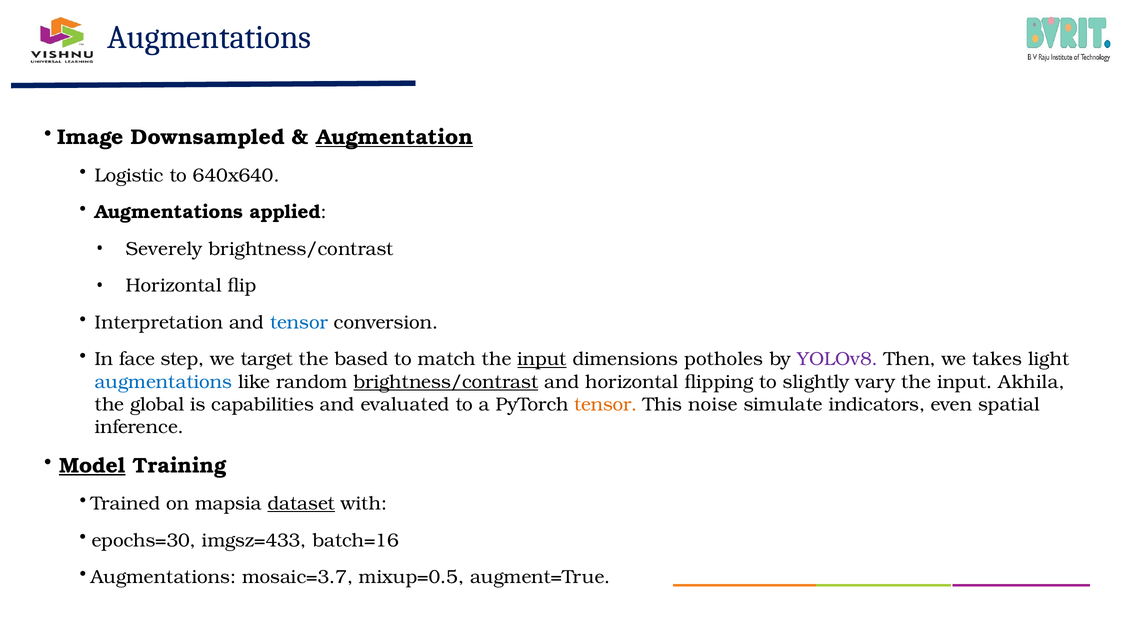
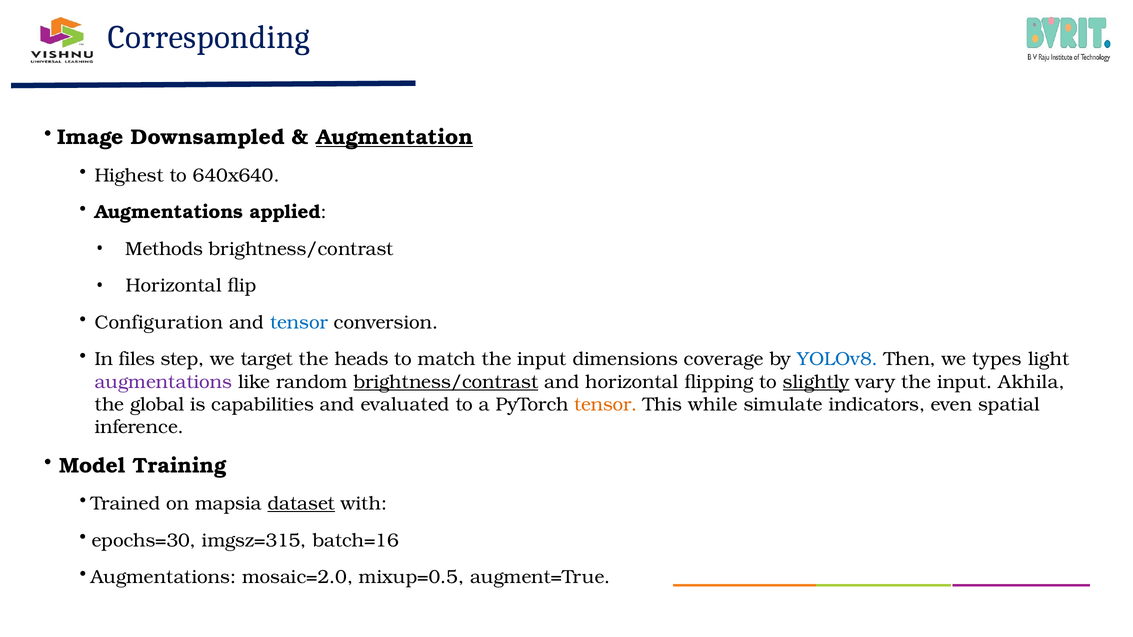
Augmentations: Augmentations -> Corresponding (209, 37)
Logistic: Logistic -> Highest (129, 175)
Severely: Severely -> Methods (164, 249)
Interpretation: Interpretation -> Configuration (159, 323)
face: face -> files (137, 359)
based: based -> heads (362, 359)
input underline: present -> none (542, 359)
potholes: potholes -> coverage (724, 359)
YOLOv8 colour: purple -> blue (837, 359)
takes: takes -> types (997, 359)
augmentations colour: blue -> purple (163, 382)
slightly underline: none -> present (816, 382)
noise: noise -> while (713, 405)
Model underline: present -> none (92, 466)
imgsz=433: imgsz=433 -> imgsz=315 (254, 541)
mosaic=3.7: mosaic=3.7 -> mosaic=2.0 (298, 577)
